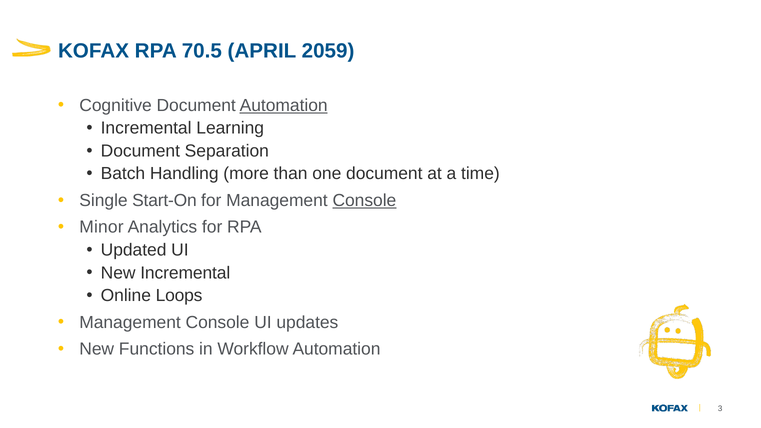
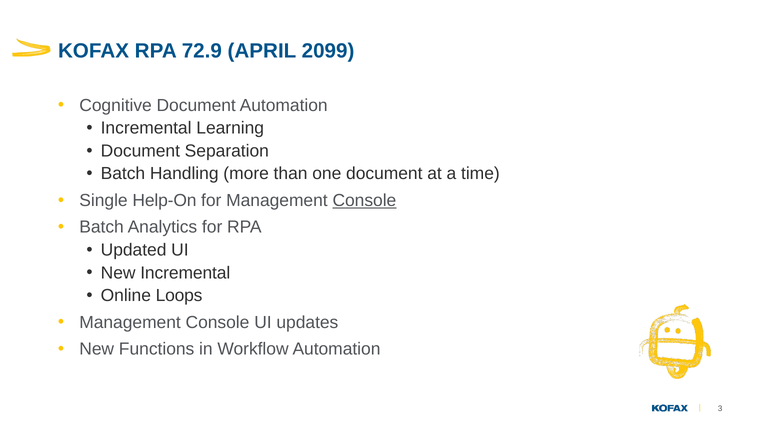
70.5: 70.5 -> 72.9 (202, 51)
2059: 2059 -> 2099 (328, 51)
Automation underline: present -> none (284, 105)
Start-On: Start-On -> Help-On (164, 201)
Minor: Minor -> Batch (102, 227)
